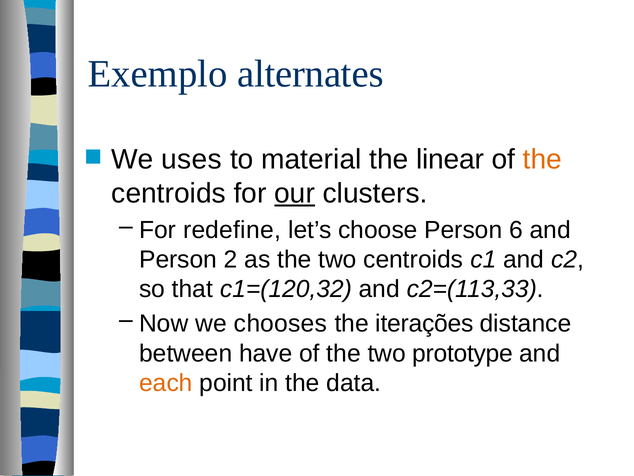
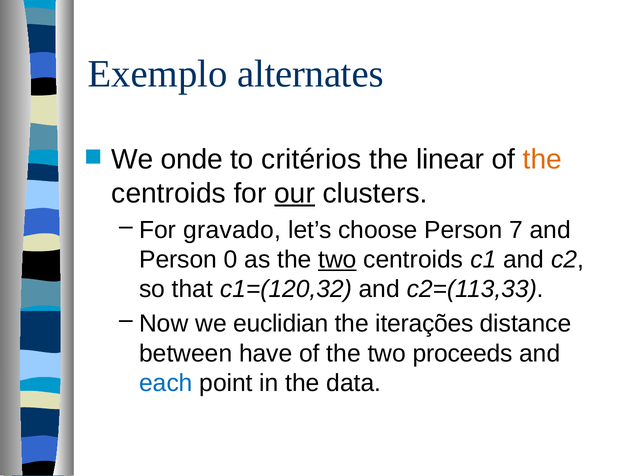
uses: uses -> onde (192, 159)
material: material -> critérios (311, 159)
redefine: redefine -> gravado (232, 230)
6: 6 -> 7 (516, 230)
2: 2 -> 0 (231, 259)
two underline: none -> present (337, 259)
chooses: chooses -> euclidian (281, 323)
prototype: prototype -> proceeds (463, 353)
each colour: orange -> blue (166, 383)
